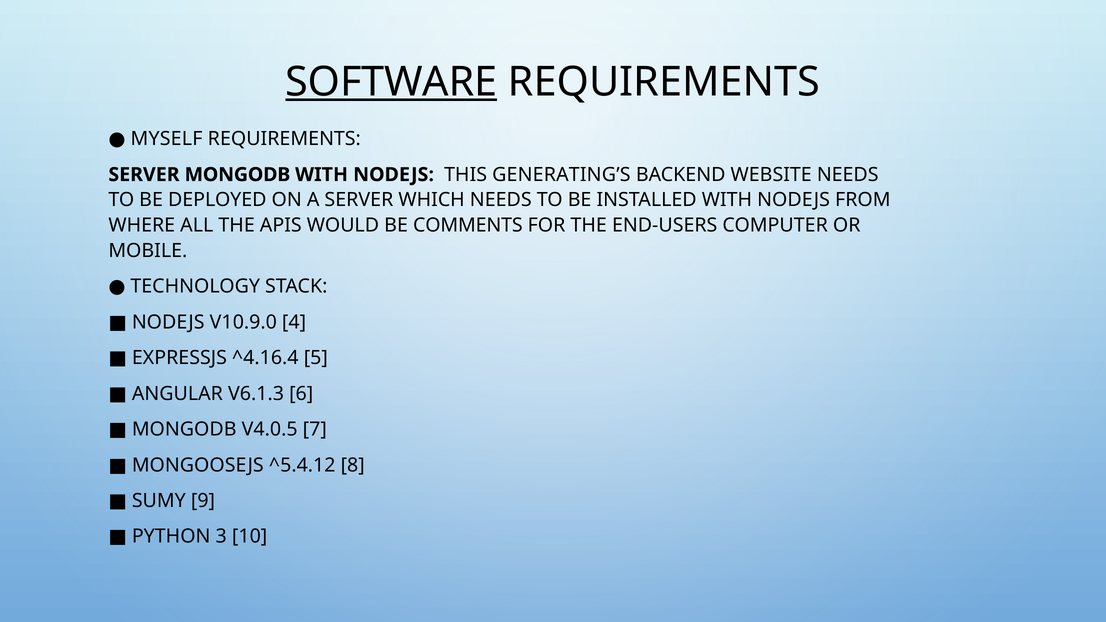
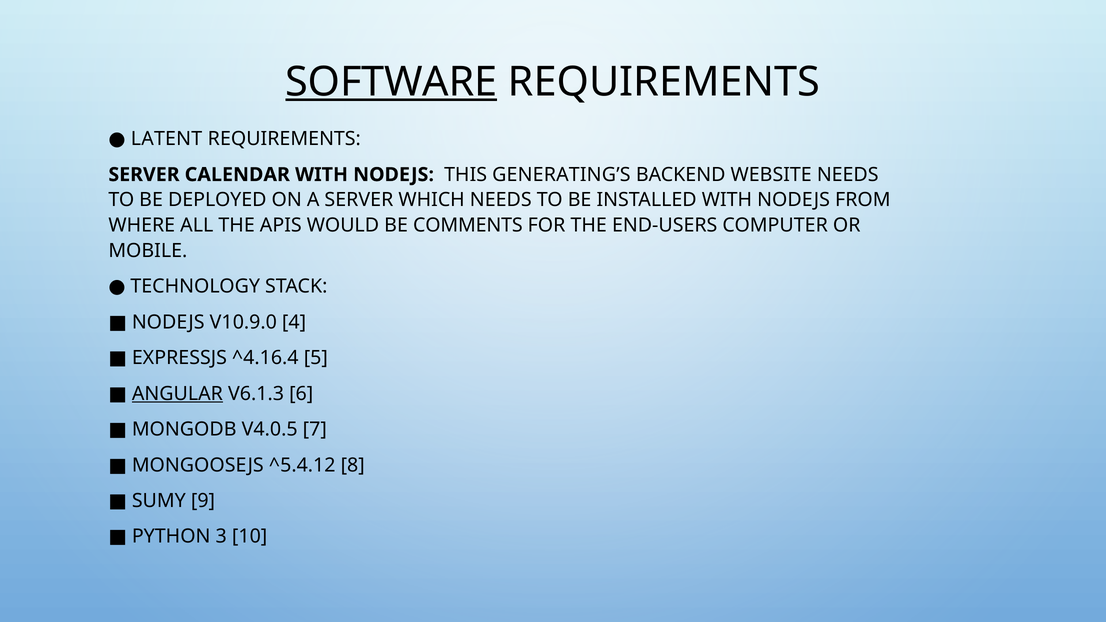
MYSELF: MYSELF -> LATENT (167, 139)
SERVER MONGODB: MONGODB -> CALENDAR (237, 175)
ANGULAR underline: none -> present (177, 394)
